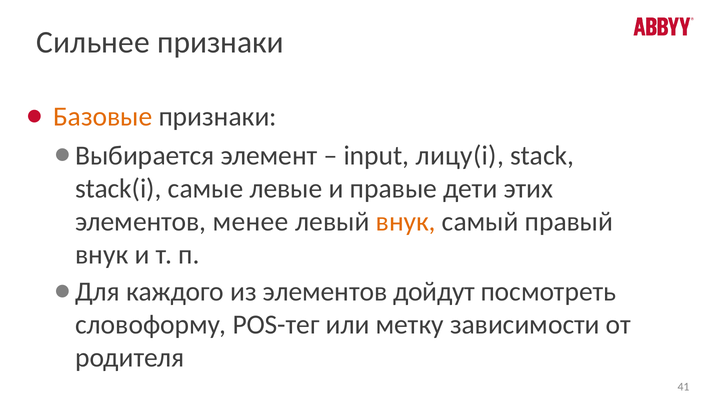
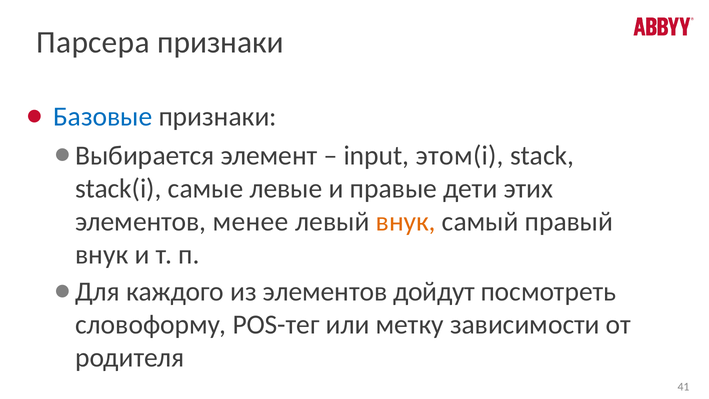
Сильнее: Сильнее -> Парсера (93, 43)
Базовые colour: orange -> blue (103, 116)
лицу(i: лицу(i -> этом(i (460, 155)
